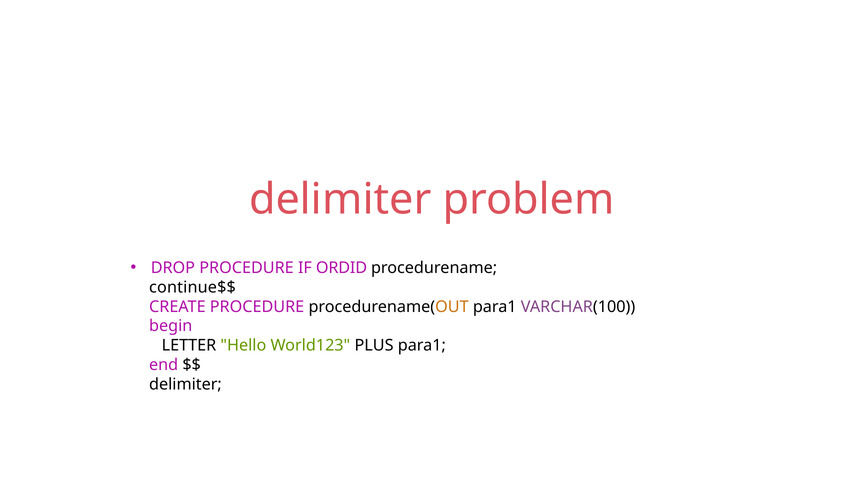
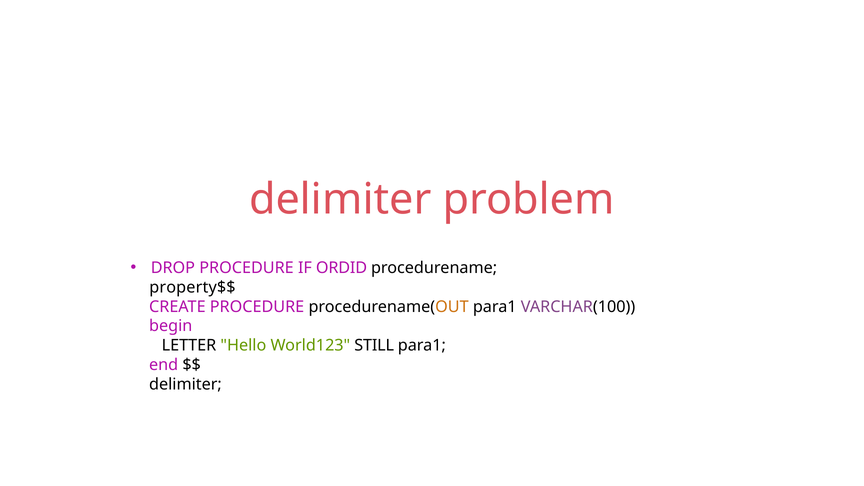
continue$$: continue$$ -> property$$ (192, 287)
PLUS: PLUS -> STILL (374, 346)
